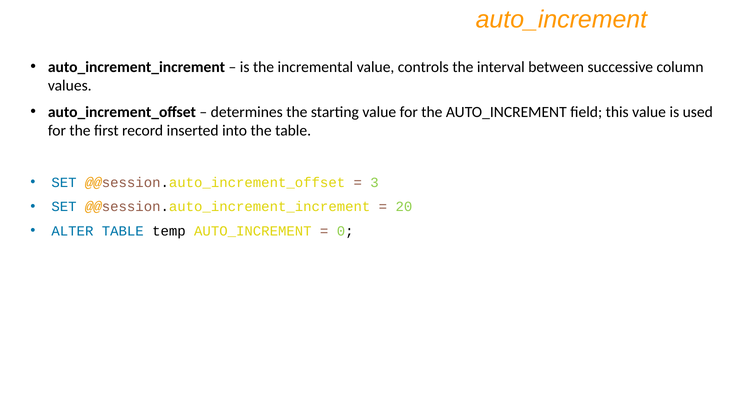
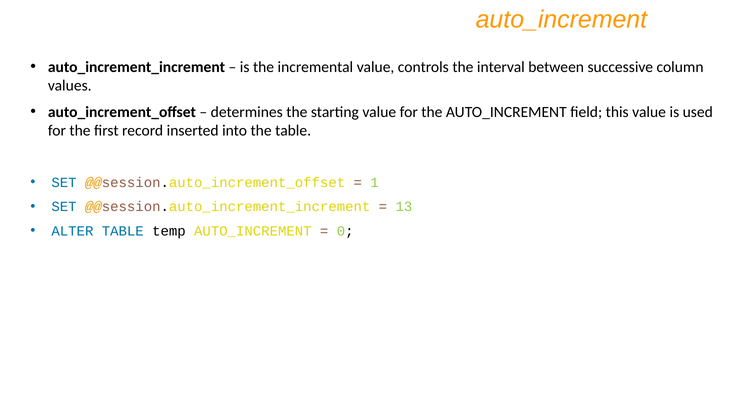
3: 3 -> 1 (375, 182)
20: 20 -> 13 (404, 206)
